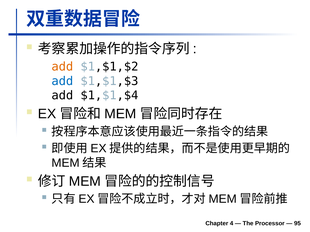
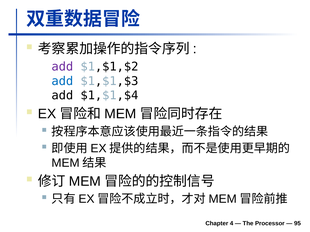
add colour: orange -> purple (62, 67)
